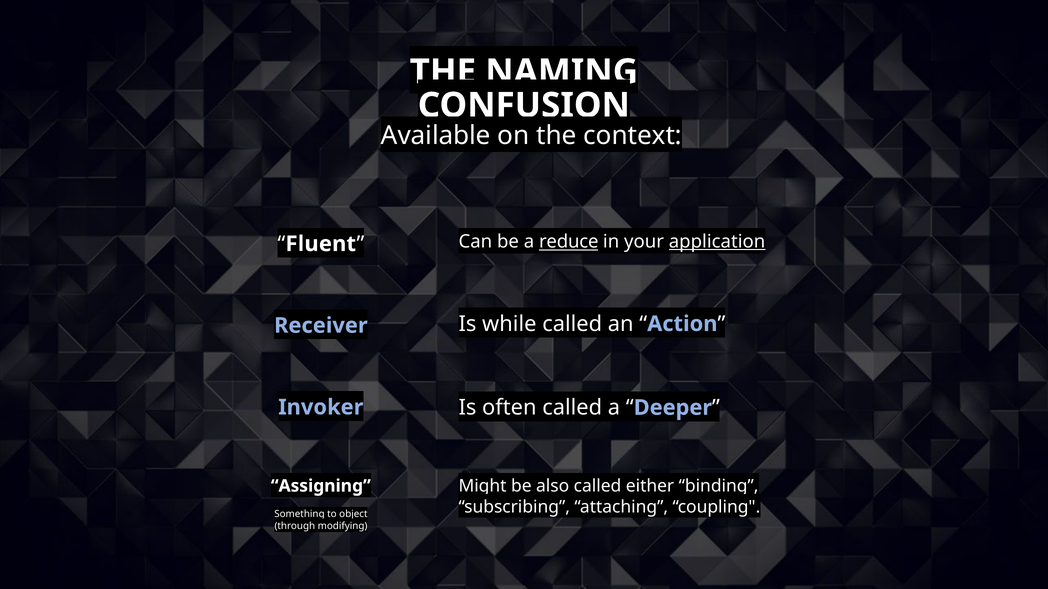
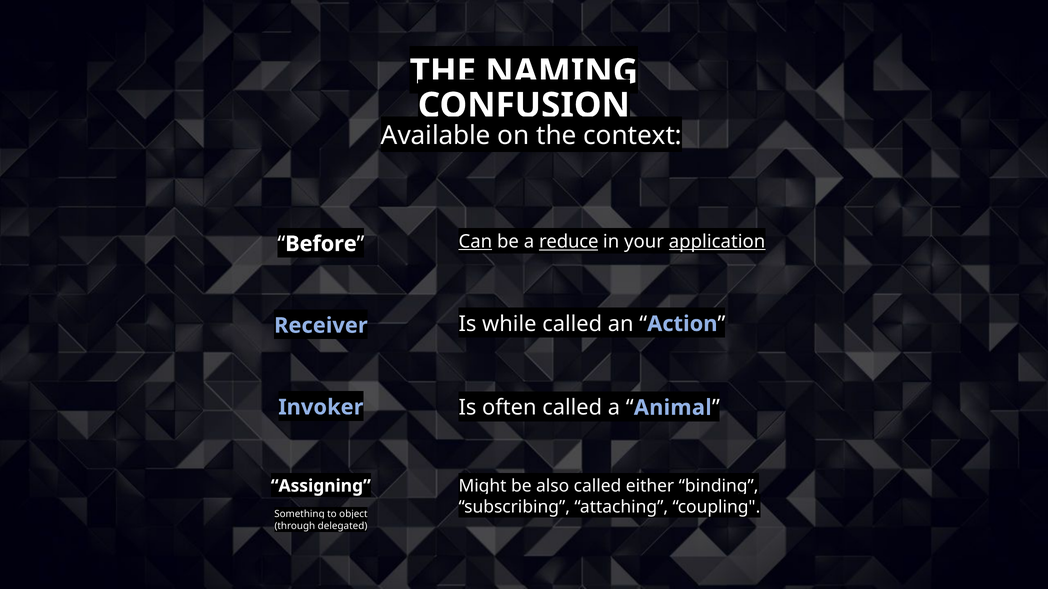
Fluent: Fluent -> Before (321, 244)
Can underline: none -> present (475, 242)
Deeper: Deeper -> Animal (673, 408)
modifying: modifying -> delegated (343, 526)
